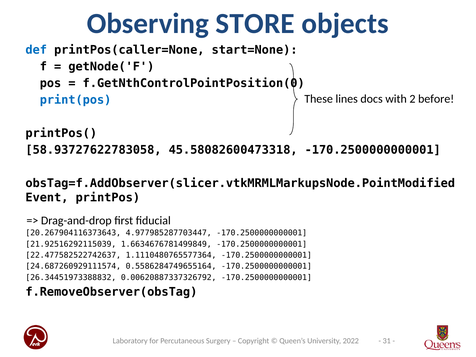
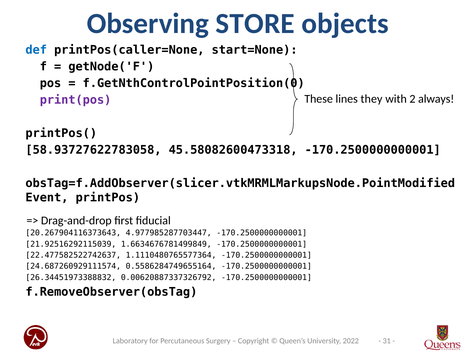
docs: docs -> they (371, 99)
before: before -> always (436, 99)
print(pos colour: blue -> purple (76, 100)
